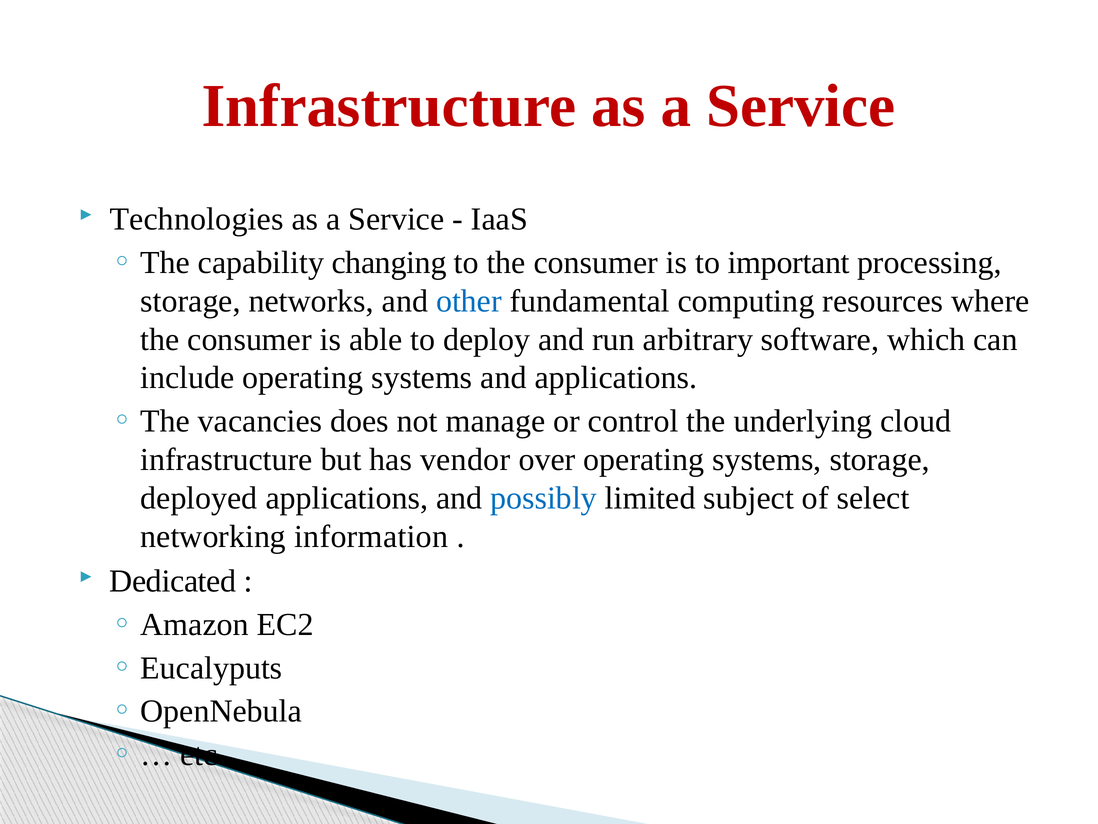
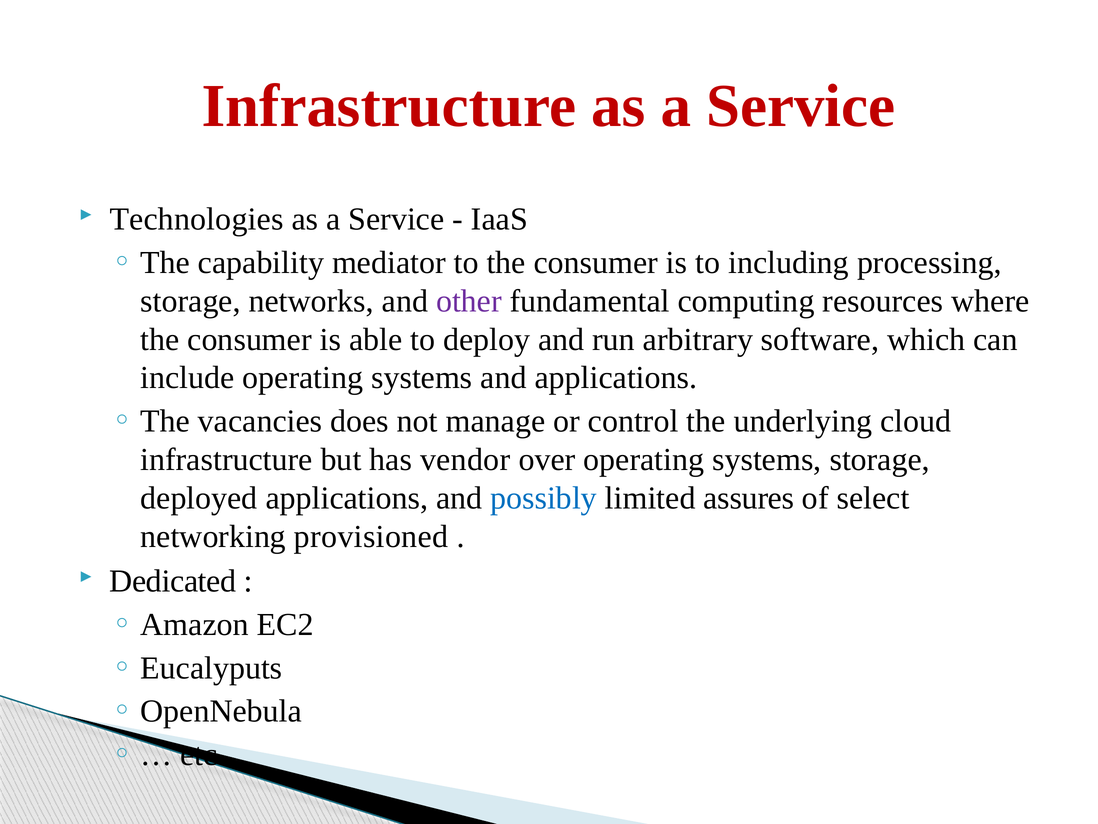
changing: changing -> mediator (389, 262)
important: important -> including (789, 262)
other colour: blue -> purple (469, 301)
subject: subject -> assures (749, 498)
information: information -> provisioned (371, 536)
